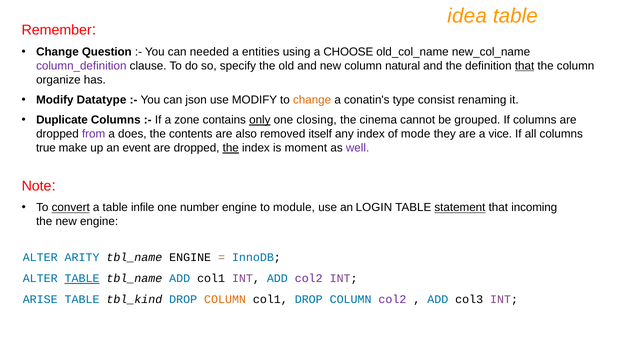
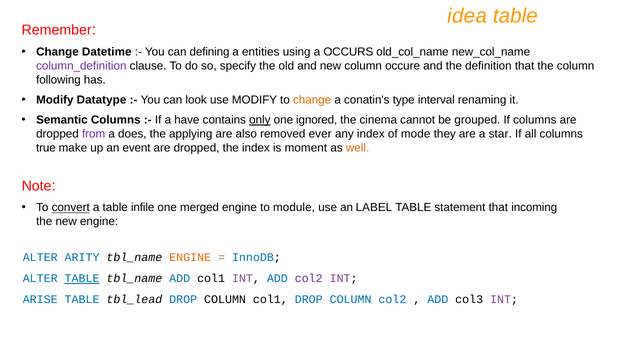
Question: Question -> Datetime (107, 52)
needed: needed -> defining (210, 52)
CHOOSE: CHOOSE -> OCCURS (348, 52)
natural: natural -> occure (403, 66)
that underline: present -> none (525, 66)
organize: organize -> following (58, 80)
json: json -> look (196, 100)
consist: consist -> interval (436, 100)
Duplicate: Duplicate -> Semantic (62, 120)
zone: zone -> have (187, 120)
closing: closing -> ignored (317, 120)
contents: contents -> applying (191, 134)
itself: itself -> ever (320, 134)
vice: vice -> star (500, 134)
the underline: present -> none (231, 148)
well colour: purple -> orange (358, 148)
number: number -> merged (200, 207)
LOGIN: LOGIN -> LABEL (374, 207)
statement underline: present -> none (460, 207)
ENGINE colour: black -> orange (190, 257)
tbl_kind: tbl_kind -> tbl_lead (134, 299)
COLUMN colour: orange -> black (225, 299)
col2 colour: purple -> blue (392, 299)
